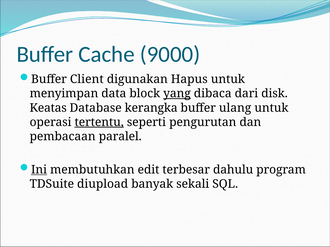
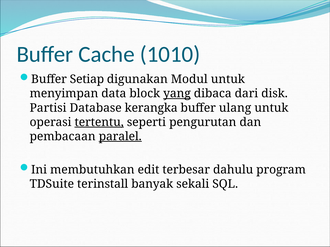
9000: 9000 -> 1010 (170, 55)
Client: Client -> Setiap (87, 79)
Hapus: Hapus -> Modul (189, 79)
Keatas: Keatas -> Partisi (48, 108)
paralel underline: none -> present (120, 137)
Ini underline: present -> none (39, 170)
diupload: diupload -> terinstall (103, 184)
